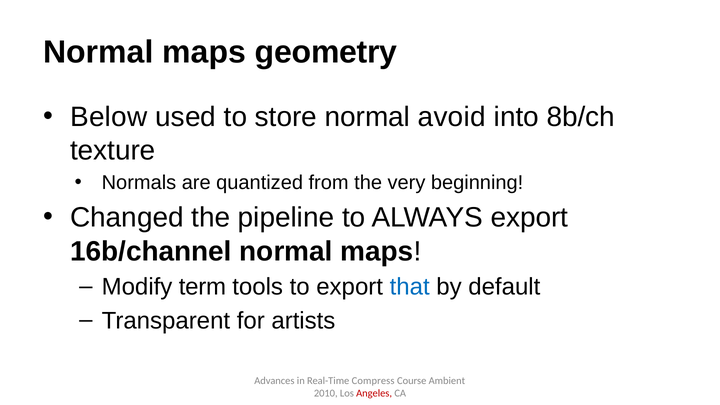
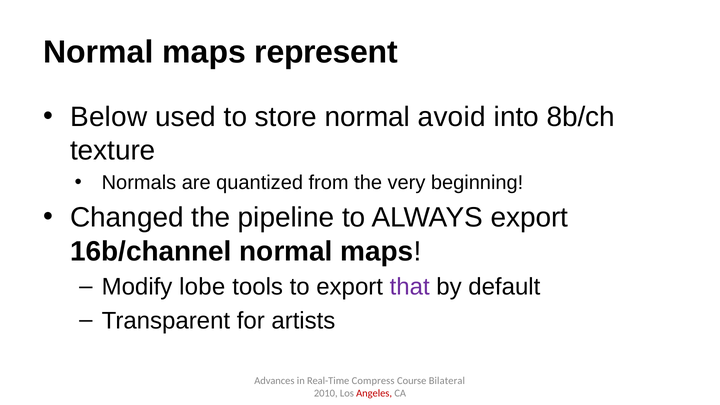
geometry: geometry -> represent (326, 52)
term: term -> lobe (202, 287)
that colour: blue -> purple (410, 287)
Ambient: Ambient -> Bilateral (447, 381)
